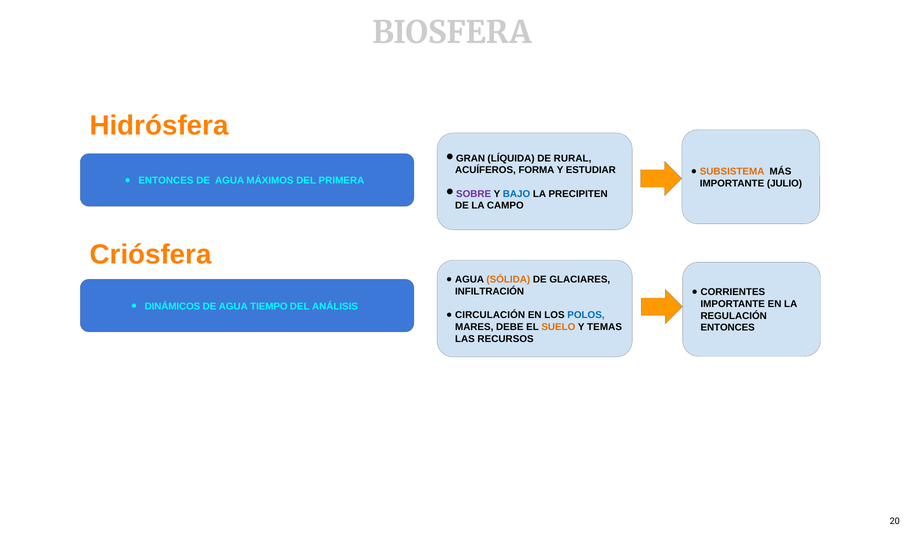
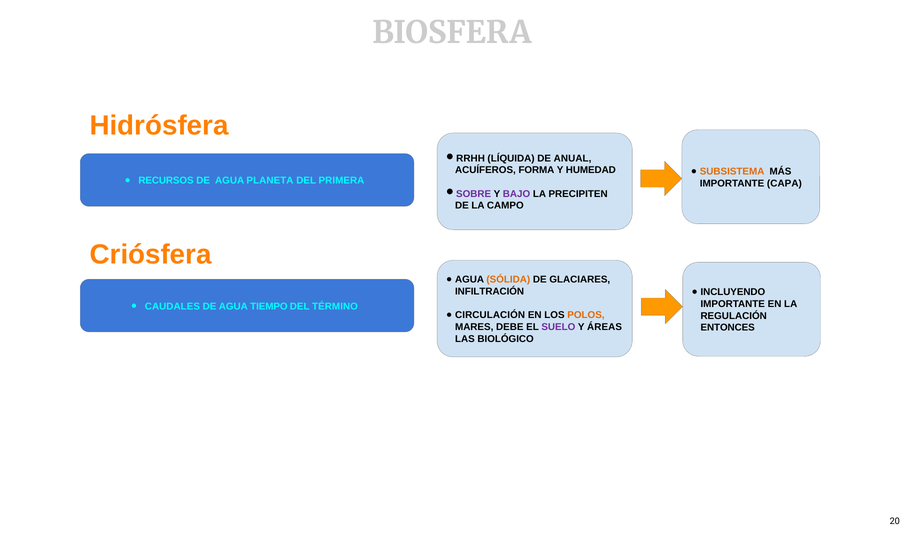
GRAN: GRAN -> RRHH (471, 158)
RURAL: RURAL -> ANUAL (573, 158)
ESTUDIAR: ESTUDIAR -> HUMEDAD (591, 170)
ENTONCES: ENTONCES -> RECURSOS (166, 181)
MÁXIMOS: MÁXIMOS -> PLANETA (270, 181)
JULIO: JULIO -> CAPA (784, 184)
BAJO colour: blue -> purple (517, 194)
CORRIENTES: CORRIENTES -> INCLUYENDO (733, 292)
DINÁMICOS: DINÁMICOS -> CAUDALES (172, 306)
ANÁLISIS: ANÁLISIS -> TÉRMINO (335, 306)
POLOS colour: blue -> orange (586, 315)
SUELO colour: orange -> purple (558, 327)
TEMAS: TEMAS -> ÁREAS (605, 327)
RECURSOS: RECURSOS -> BIOLÓGICO (506, 339)
